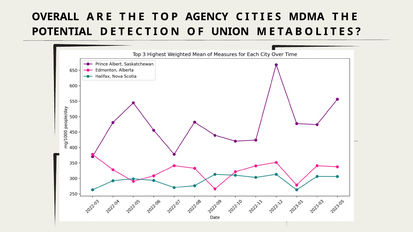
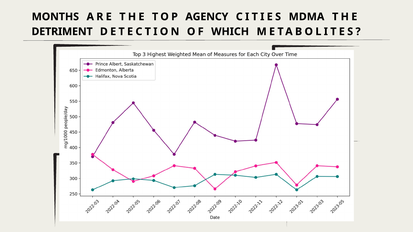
OVERALL: OVERALL -> MONTHS (55, 17)
POTENTIAL: POTENTIAL -> DETRIMENT (62, 32)
UNION: UNION -> WHICH (230, 32)
